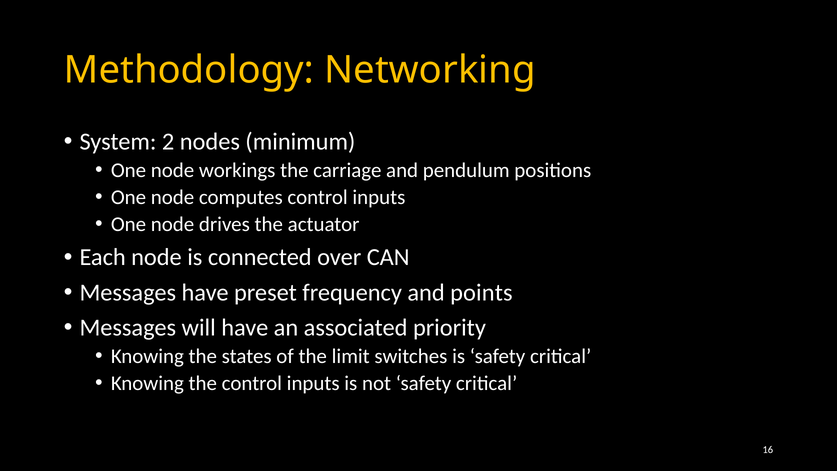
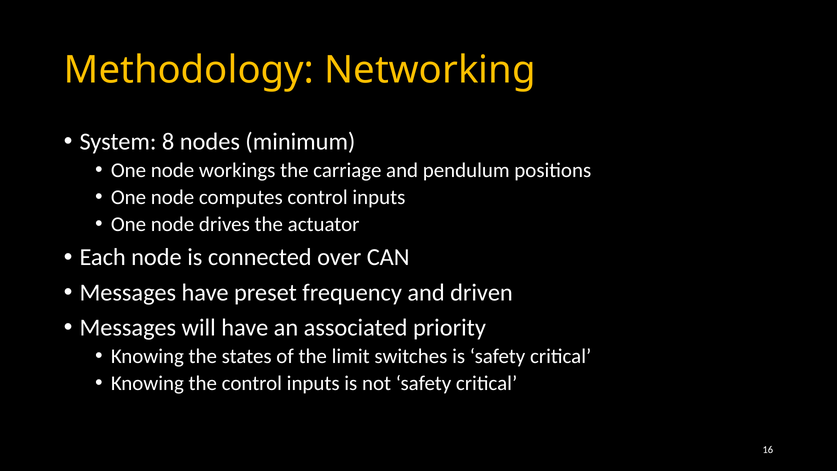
2: 2 -> 8 (168, 141)
points: points -> driven (481, 292)
